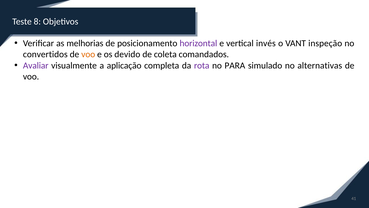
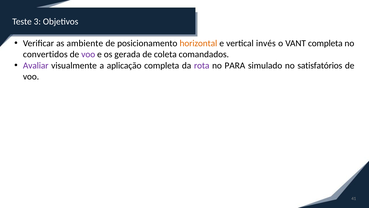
8: 8 -> 3 (37, 22)
melhorias: melhorias -> ambiente (85, 43)
horizontal colour: purple -> orange (198, 43)
VANT inspeção: inspeção -> completa (325, 43)
voo colour: orange -> purple (88, 54)
devido: devido -> gerada (127, 54)
alternativas: alternativas -> satisfatórios (320, 65)
